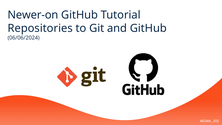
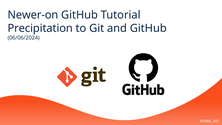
Repositories: Repositories -> Precipitation (40, 28)
